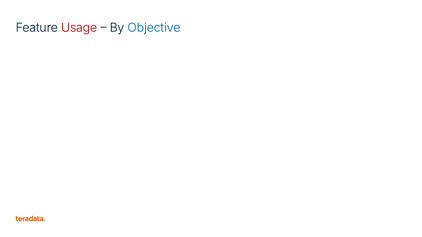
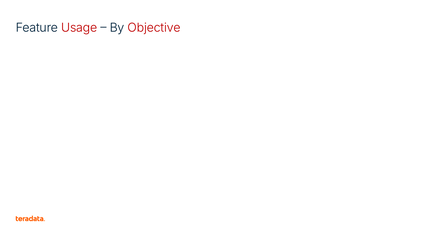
Objective colour: blue -> red (154, 28)
